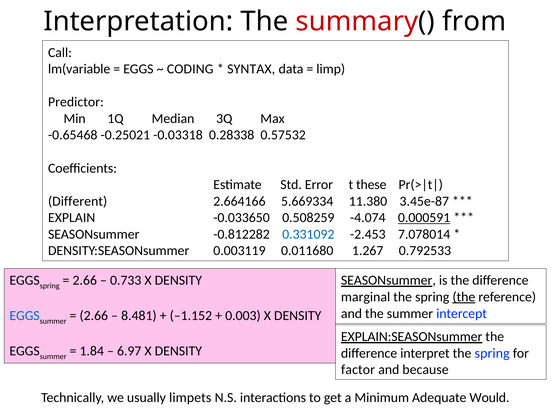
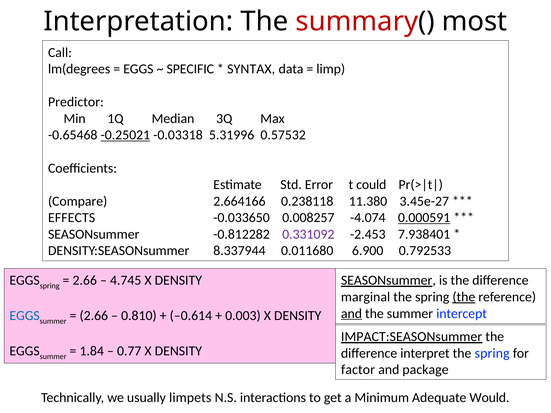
from: from -> most (475, 21)
lm(variable: lm(variable -> lm(degrees (79, 69)
CODING: CODING -> SPECIFIC (190, 69)
-0.25021 underline: none -> present (125, 135)
0.28338: 0.28338 -> 5.31996 (232, 135)
these: these -> could (371, 185)
Different: Different -> Compare (78, 201)
5.669334: 5.669334 -> 0.238118 (307, 201)
3.45e-87: 3.45e-87 -> 3.45e-27 (424, 201)
EXPLAIN: EXPLAIN -> EFFECTS (72, 218)
0.508259: 0.508259 -> 0.008257 (308, 218)
0.331092 colour: blue -> purple (308, 234)
7.078014: 7.078014 -> 7.938401 (424, 234)
0.003119: 0.003119 -> 8.337944 (239, 251)
1.267: 1.267 -> 6.900 (368, 251)
0.733: 0.733 -> 4.745 (126, 281)
and underline: none -> present (351, 314)
8.481: 8.481 -> 0.810 (139, 316)
–1.152: –1.152 -> –0.614 (191, 316)
EXPLAIN:SEASONsummer: EXPLAIN:SEASONsummer -> IMPACT:SEASONsummer (412, 337)
6.97: 6.97 -> 0.77 (129, 351)
because: because -> package (425, 370)
